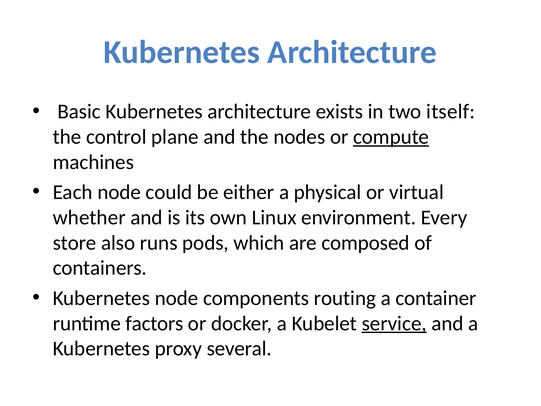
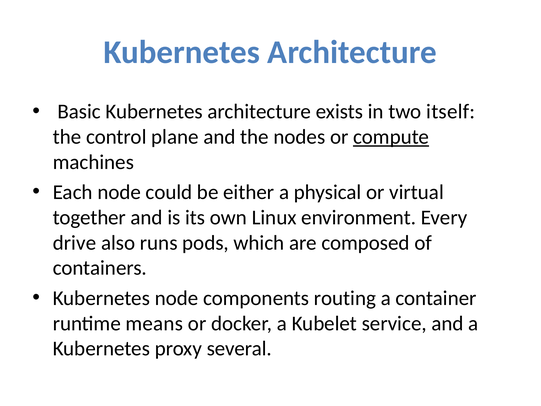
whether: whether -> together (89, 217)
store: store -> drive (74, 243)
factors: factors -> means (154, 323)
service underline: present -> none (394, 323)
